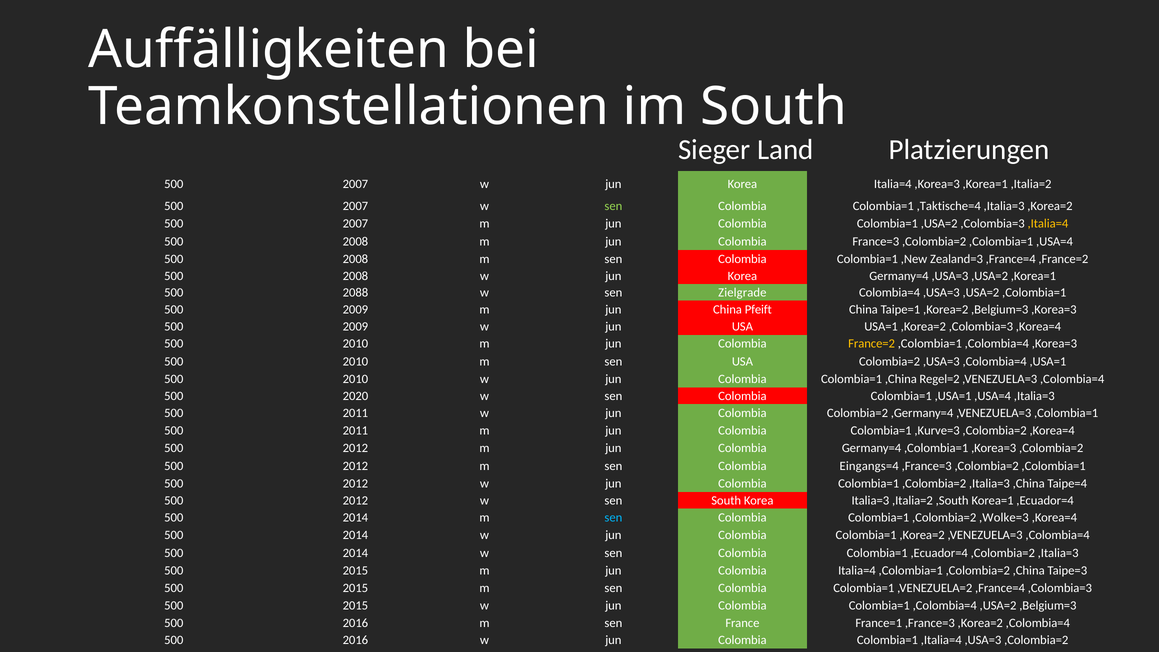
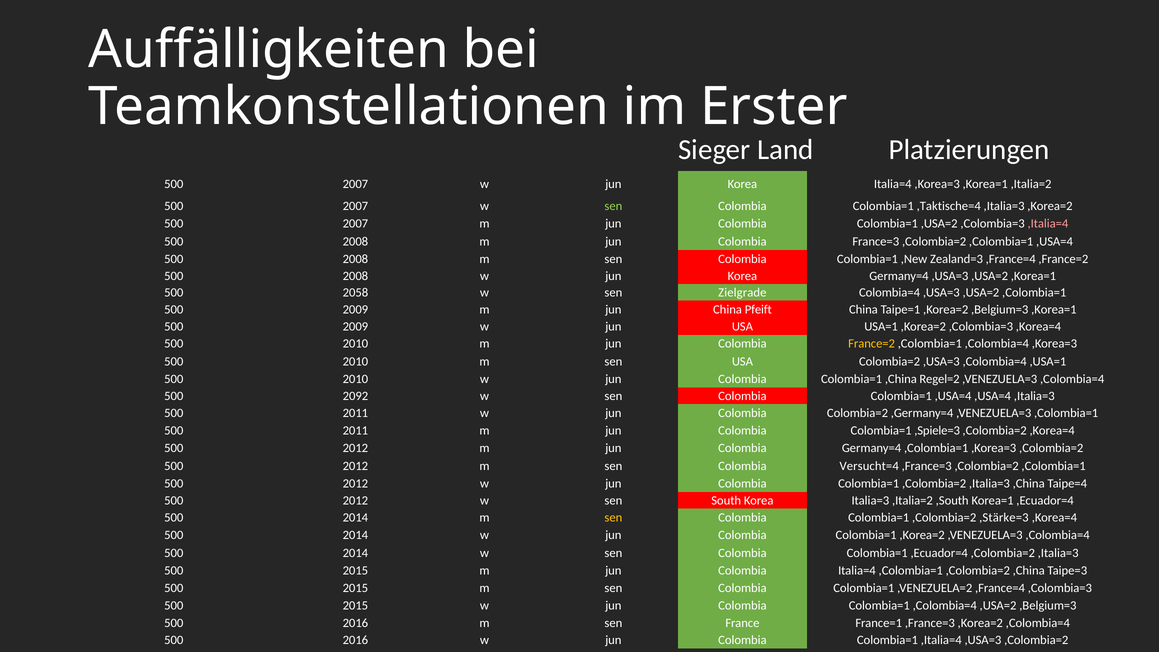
im South: South -> Erster (774, 107)
,Italia=4 colour: yellow -> pink (1048, 224)
2088: 2088 -> 2058 (355, 293)
,Belgium=3 ,Korea=3: ,Korea=3 -> ,Korea=1 (1054, 310)
2020: 2020 -> 2092 (355, 396)
Colombia=1 ,USA=1: ,USA=1 -> ,USA=4 (953, 396)
,Kurve=3: ,Kurve=3 -> ,Spiele=3 (937, 431)
Eingangs=4: Eingangs=4 -> Versucht=4 (869, 466)
sen colour: light blue -> yellow (613, 518)
,Wolke=3: ,Wolke=3 -> ,Stärke=3 (1004, 518)
